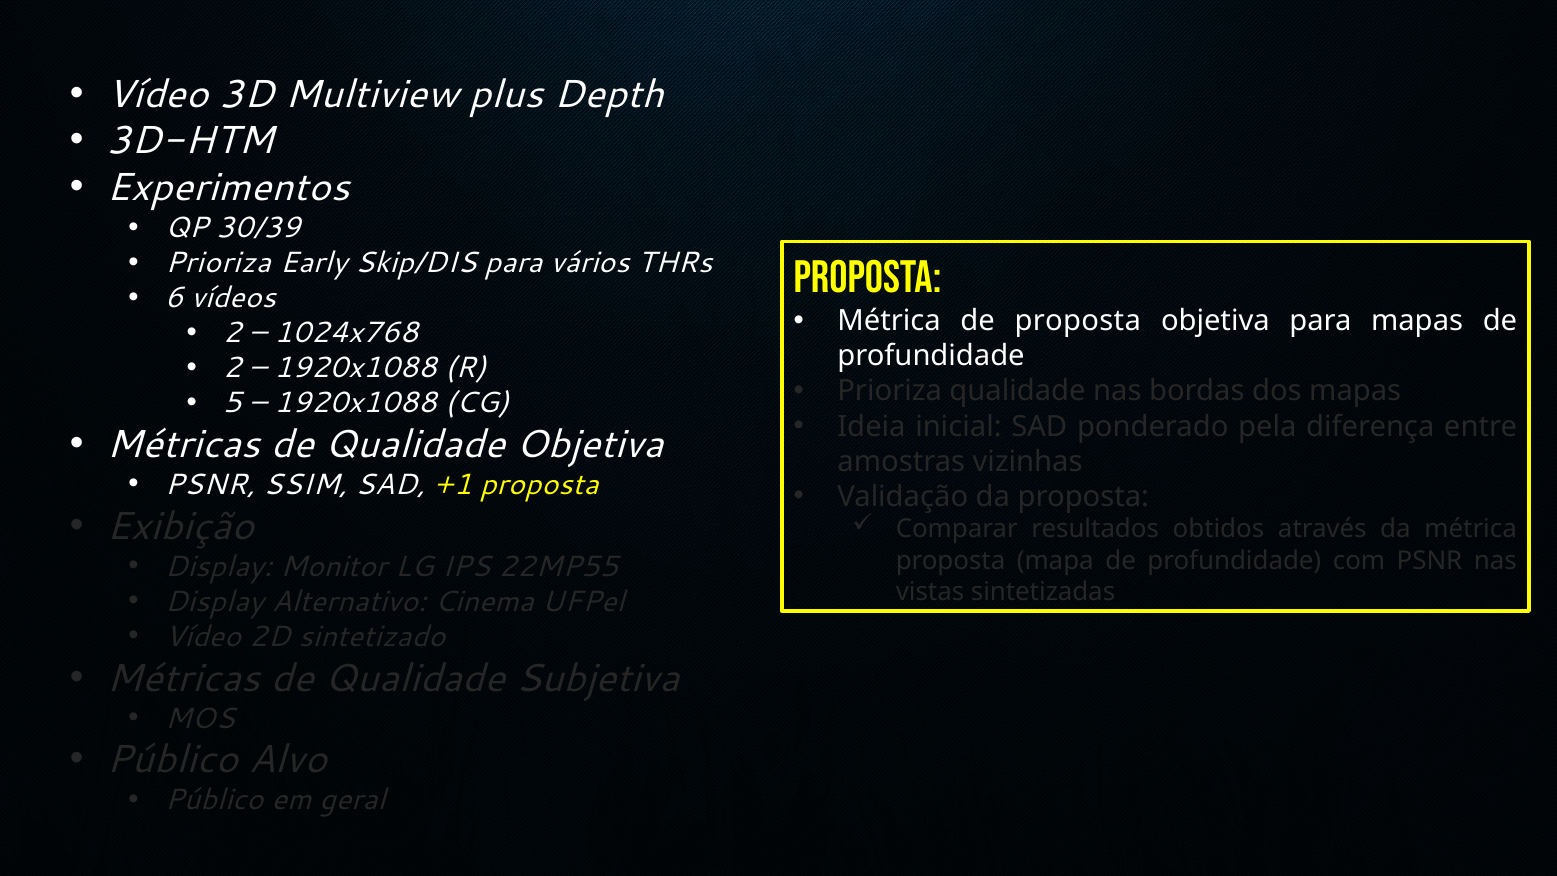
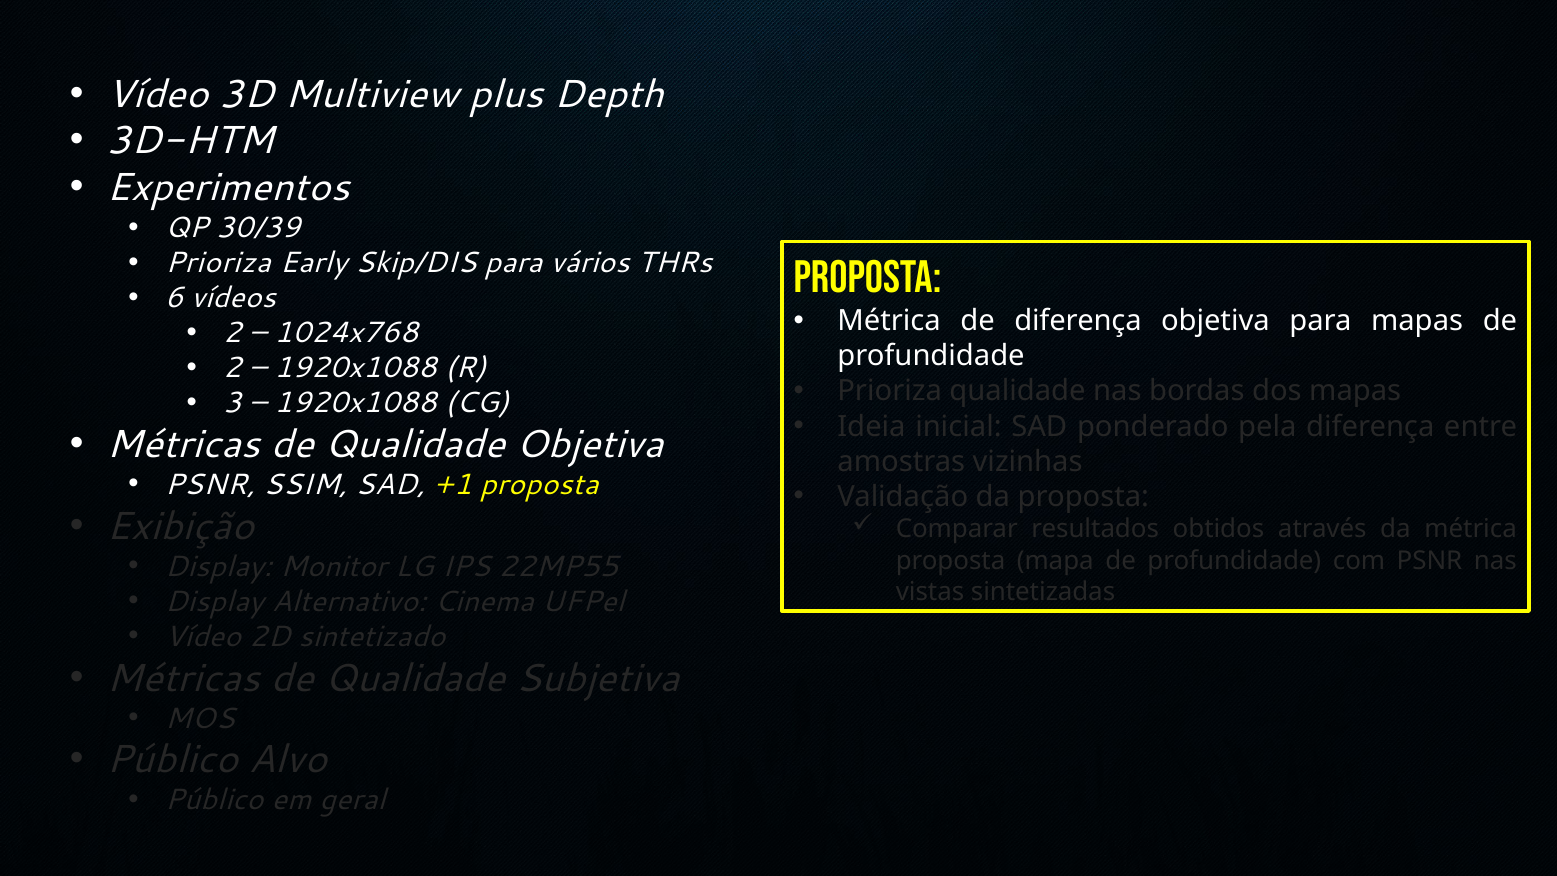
de proposta: proposta -> diferença (1078, 321)
5: 5 -> 3 (232, 403)
